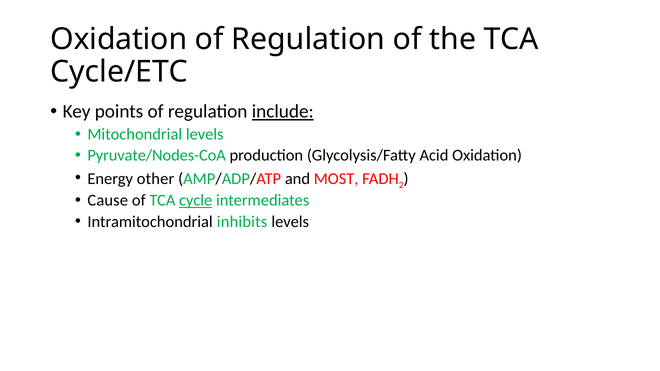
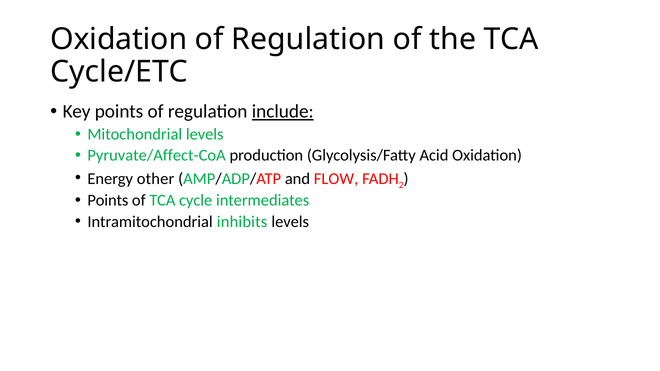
Pyruvate/Nodes-CoA: Pyruvate/Nodes-CoA -> Pyruvate/Affect-CoA (157, 156)
MOST: MOST -> FLOW (336, 179)
Cause: Cause -> Points (108, 201)
cycle underline: present -> none (196, 201)
